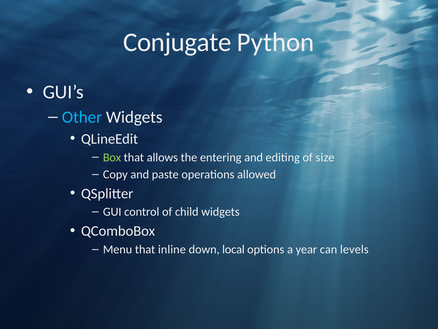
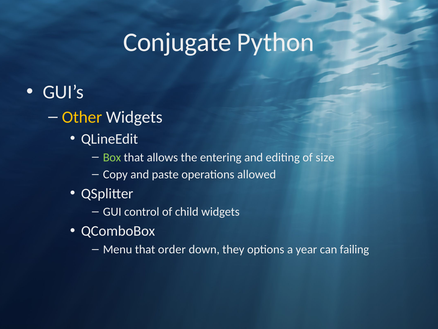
Other colour: light blue -> yellow (82, 117)
inline: inline -> order (172, 249)
local: local -> they (233, 249)
levels: levels -> failing (354, 249)
